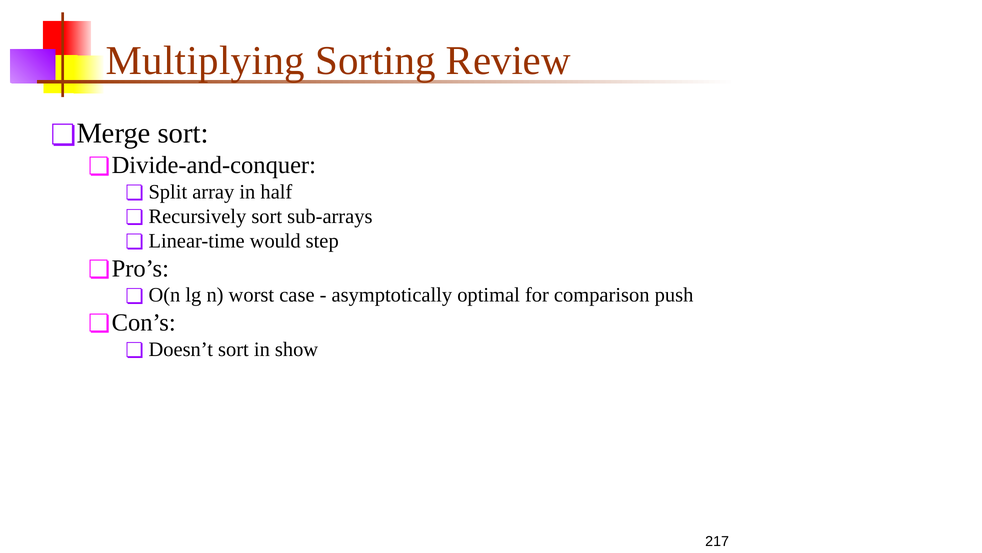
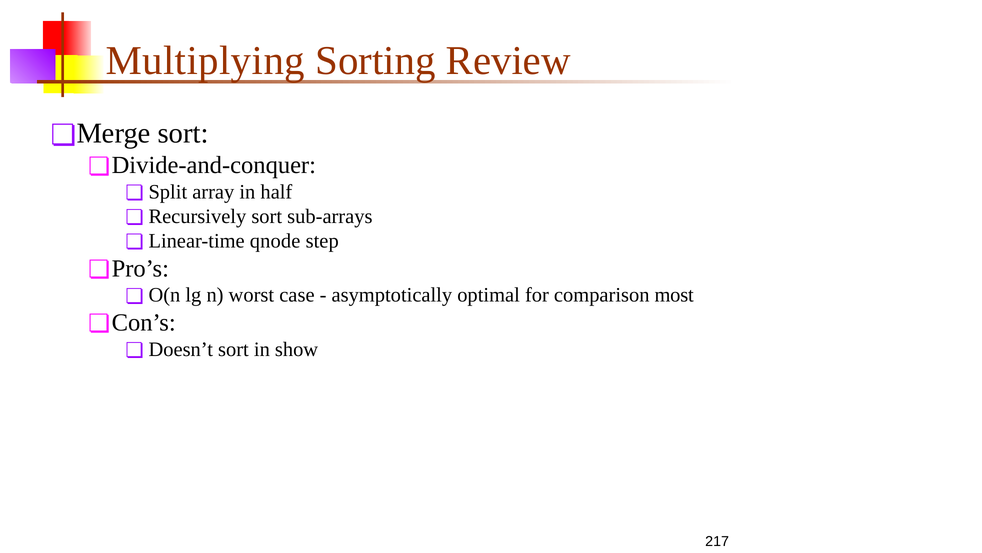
would: would -> qnode (275, 241)
push: push -> most (674, 295)
